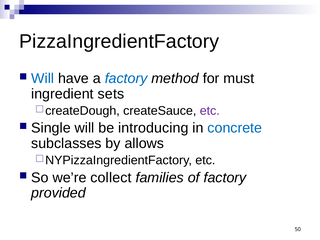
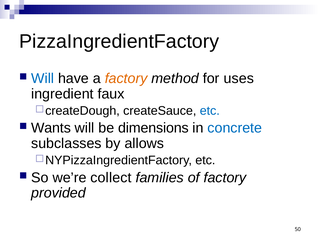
factory colour: blue -> orange (126, 79)
must: must -> uses (239, 79)
sets: sets -> faux (111, 94)
etc colour: purple -> blue (210, 111)
Single: Single -> Wants (51, 128)
introducing: introducing -> dimensions (153, 128)
